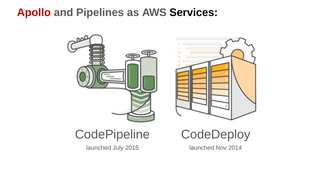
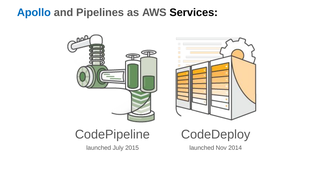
Apollo colour: red -> blue (34, 12)
